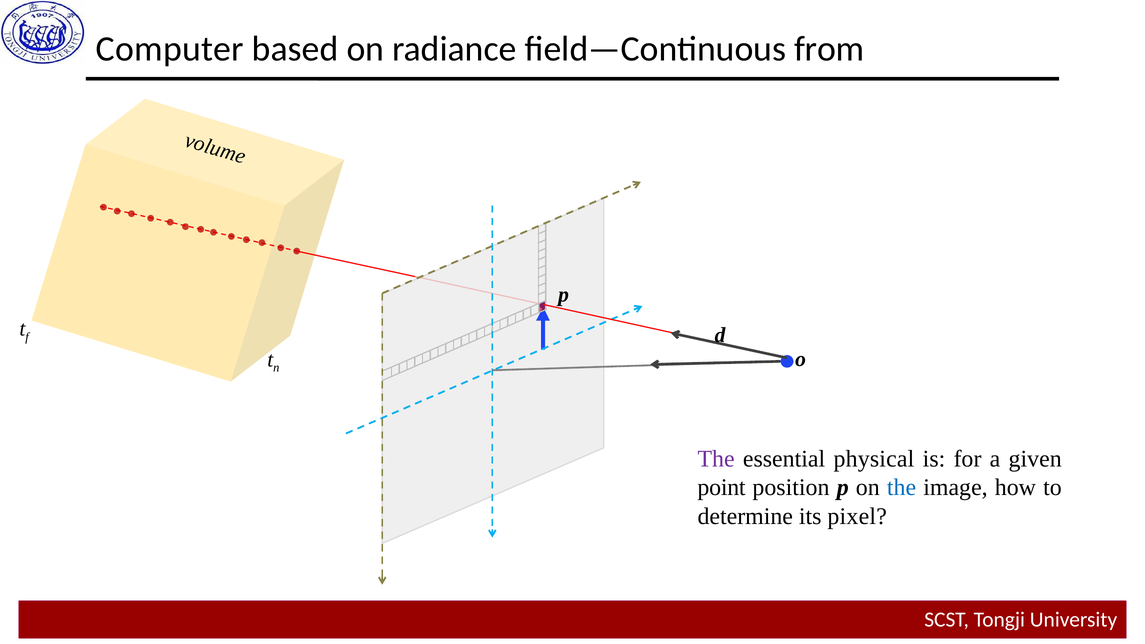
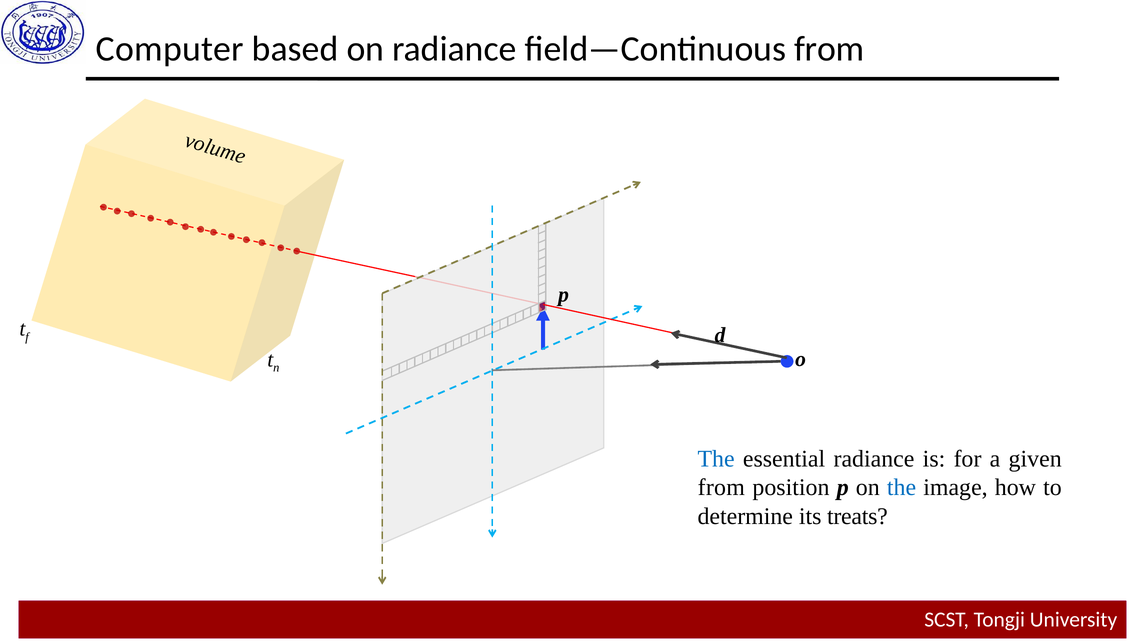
The colour: purple -> blue (716, 459)
essential physical: physical -> radiance (874, 459)
point: point -> from (721, 488)
pixel: pixel -> treats (857, 516)
